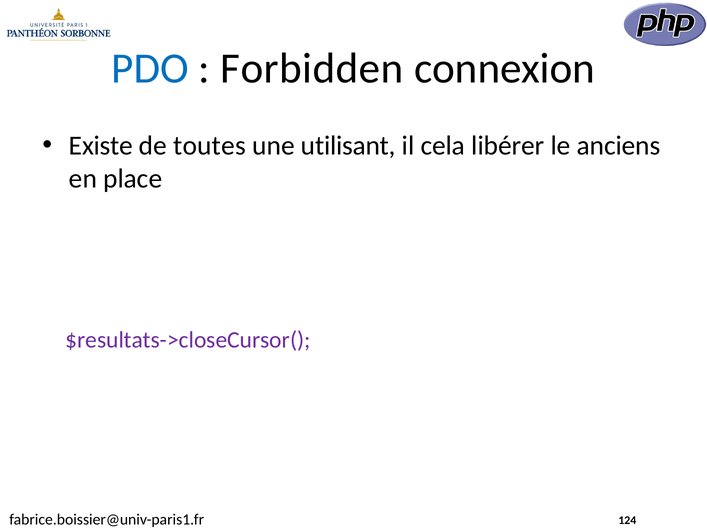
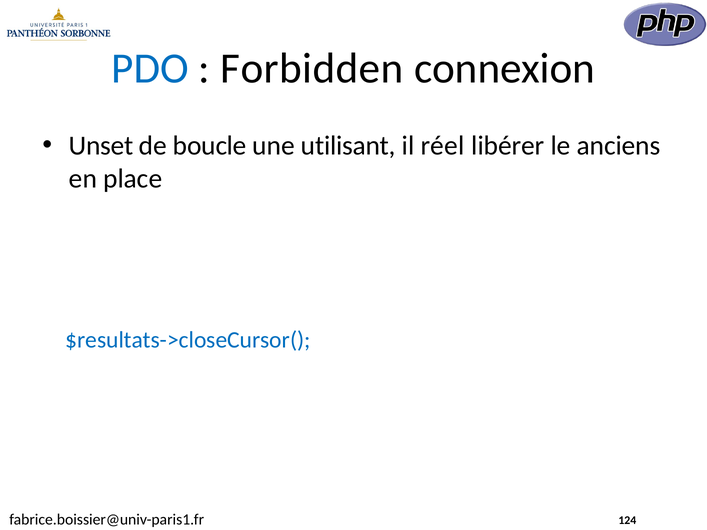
Existe: Existe -> Unset (101, 146)
toutes: toutes -> boucle (210, 146)
cela: cela -> réel (443, 146)
$resultats->closeCursor( colour: purple -> blue (188, 340)
